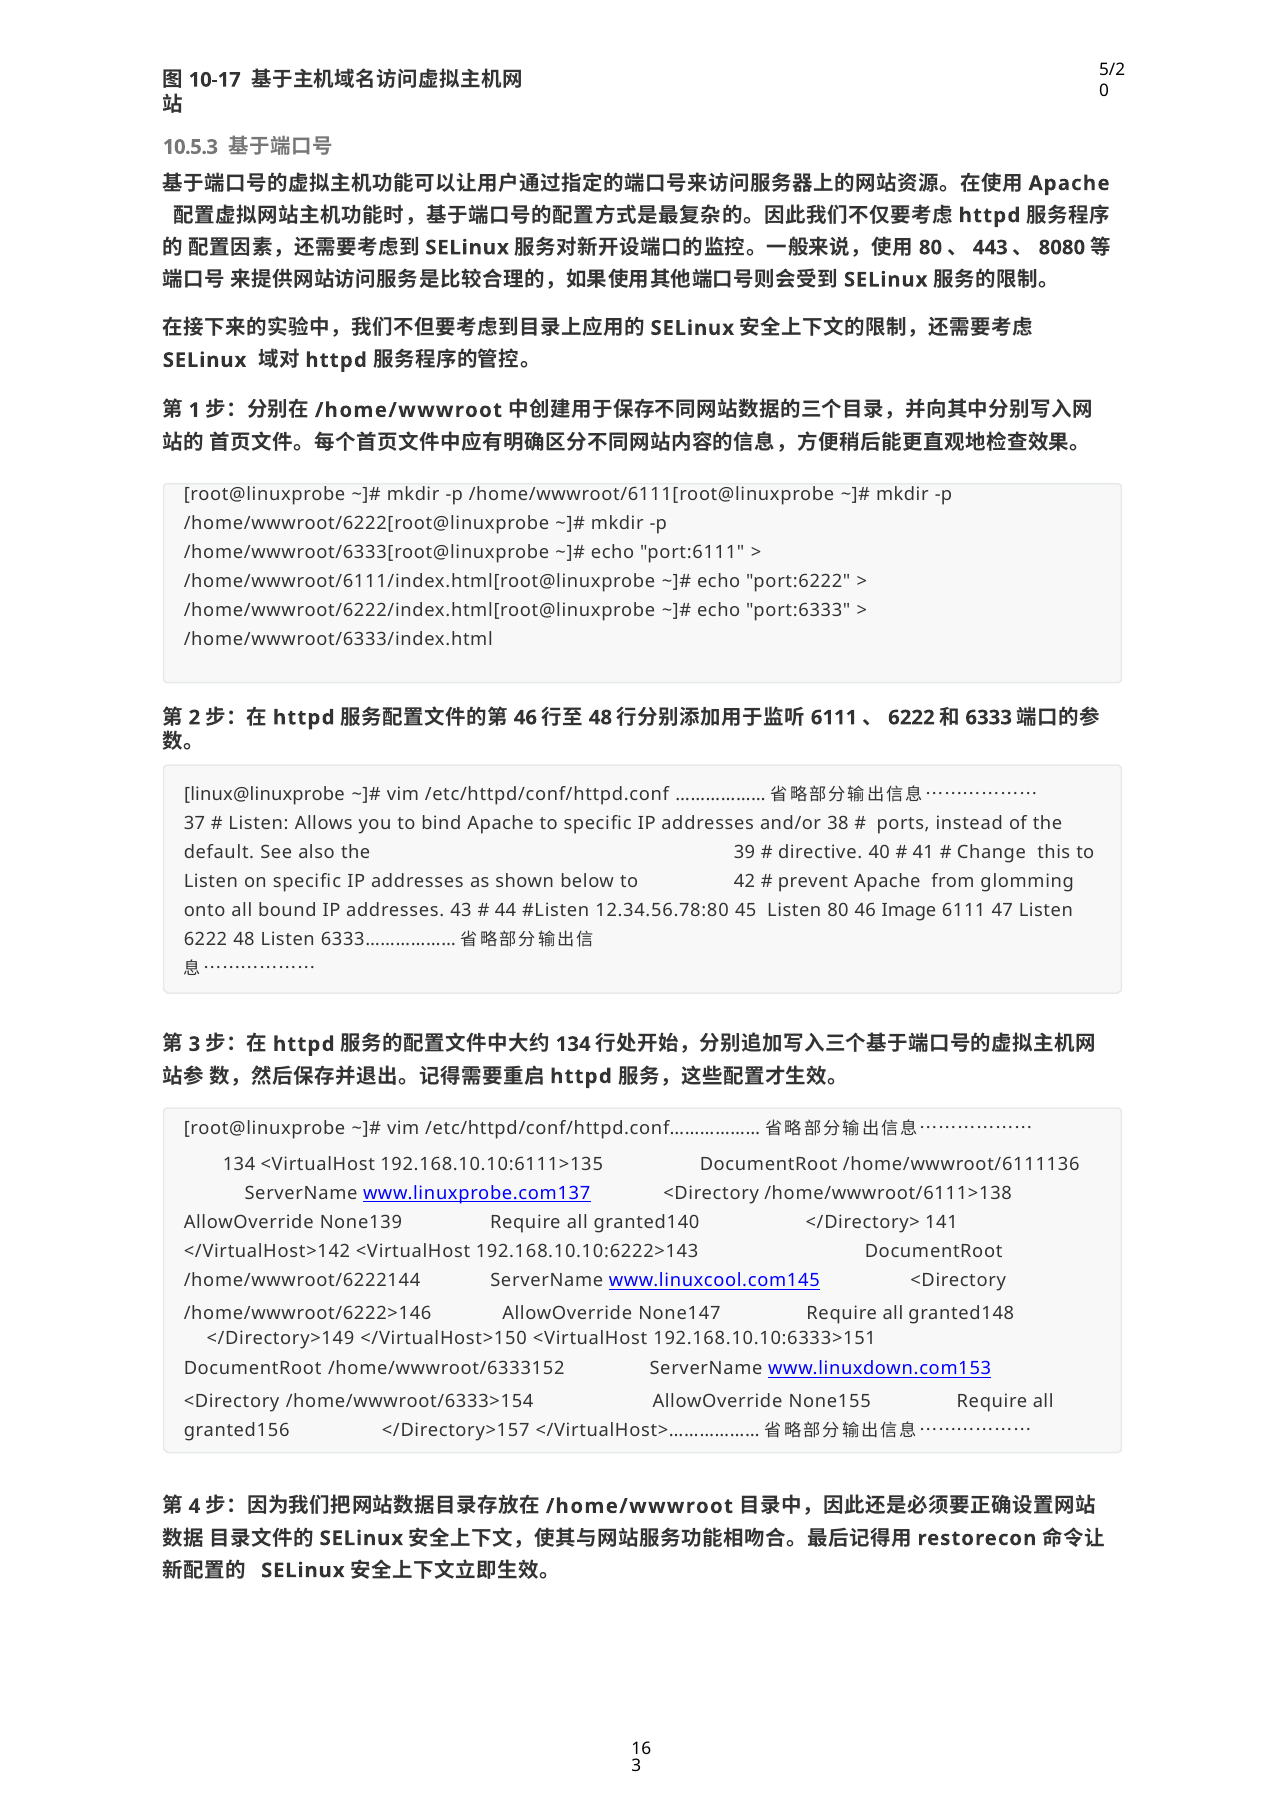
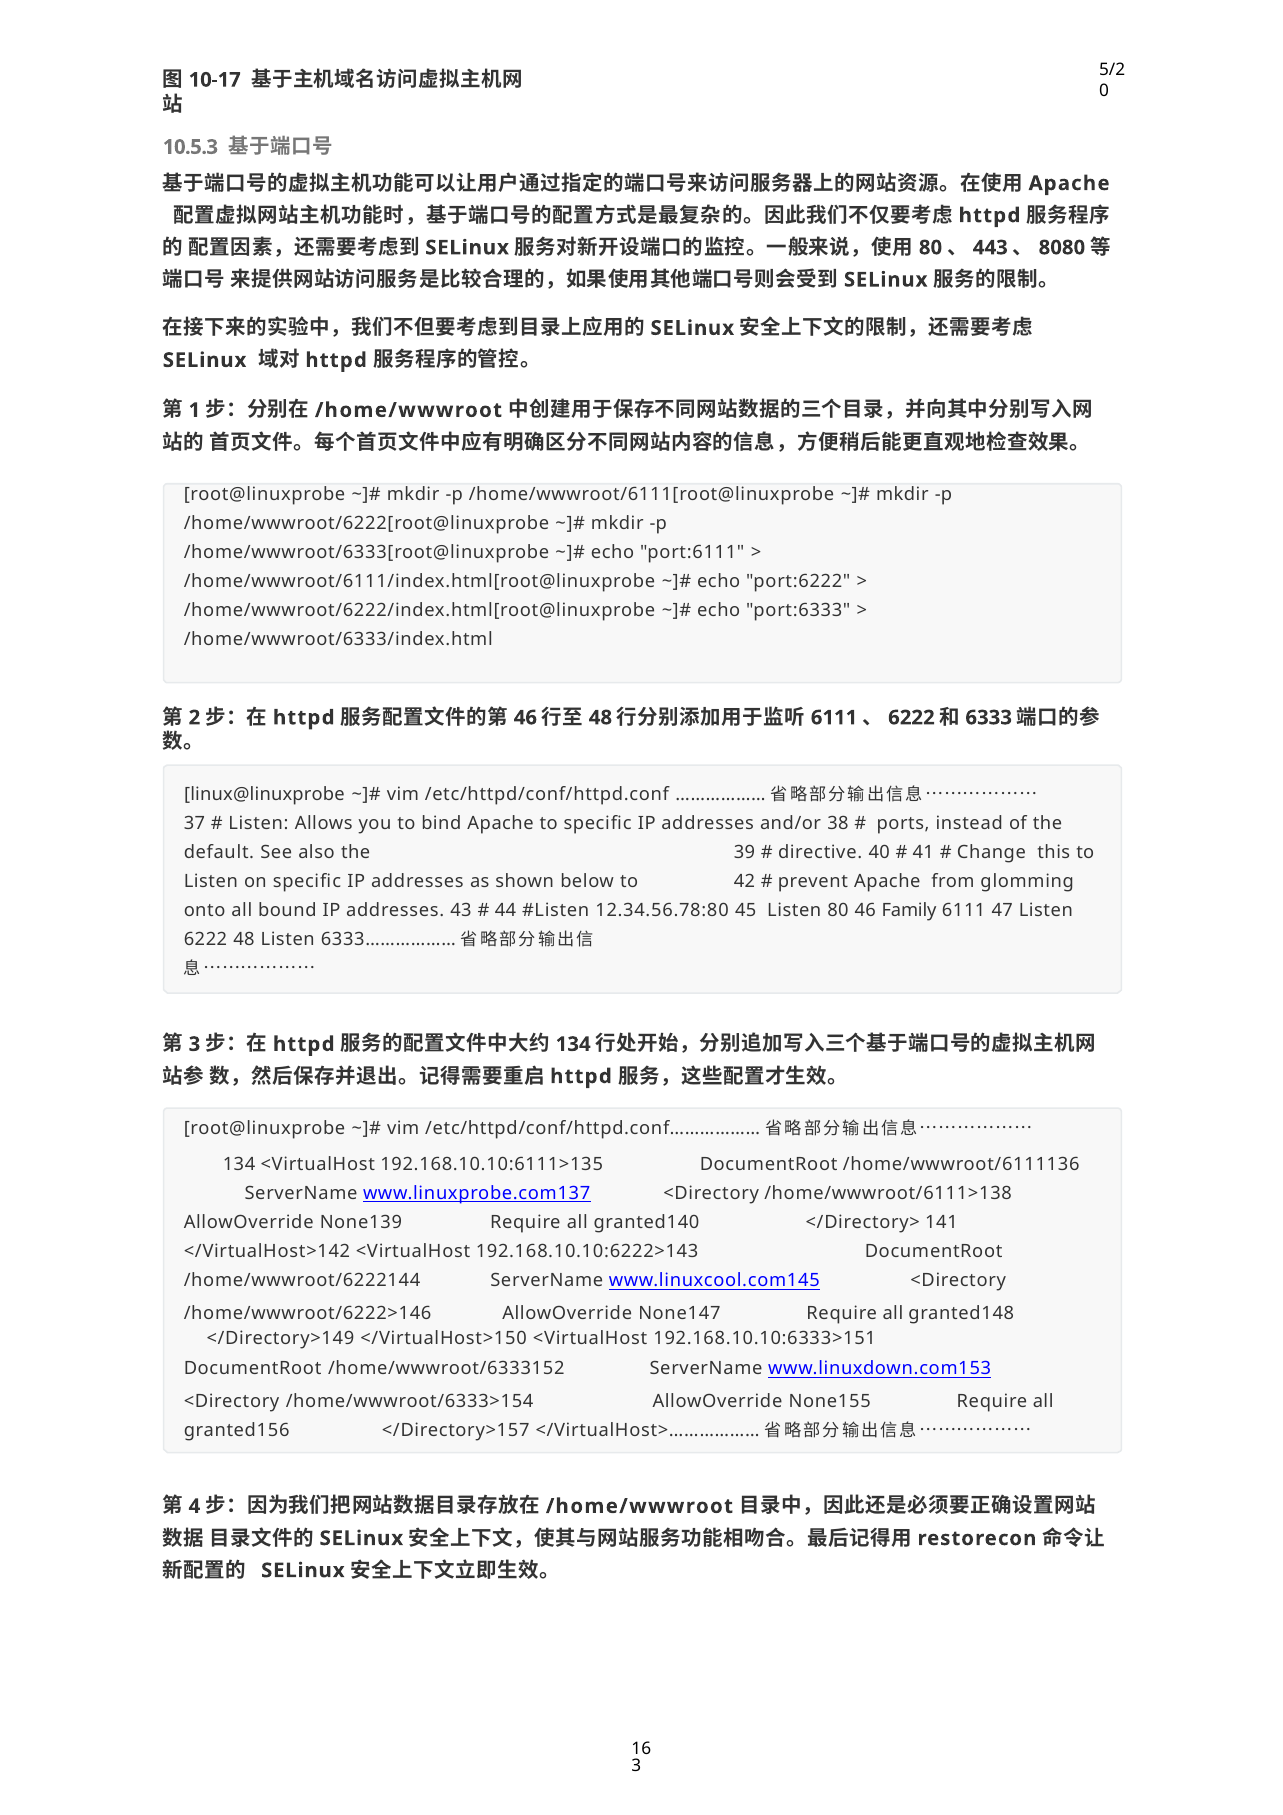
Image: Image -> Family (909, 910)
